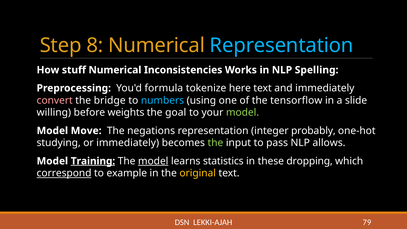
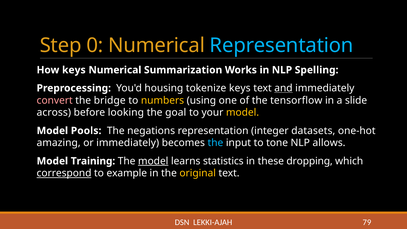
8: 8 -> 0 (95, 46)
How stuff: stuff -> keys (74, 70)
Inconsistencies: Inconsistencies -> Summarization (183, 70)
formula: formula -> housing (164, 88)
tokenize here: here -> keys (240, 88)
and underline: none -> present (283, 88)
numbers colour: light blue -> yellow (163, 100)
willing: willing -> across (54, 113)
weights: weights -> looking (126, 113)
model colour: light green -> yellow (243, 113)
Move: Move -> Pools (86, 131)
probably: probably -> datasets (313, 131)
studying: studying -> amazing (59, 143)
the colour: light green -> light blue (215, 143)
pass: pass -> tone (277, 143)
Training underline: present -> none (93, 161)
